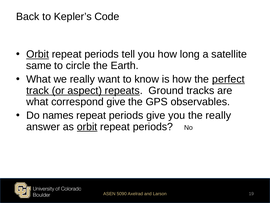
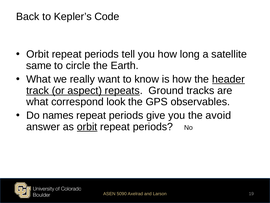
Orbit underline: present -> none (38, 54)
perfect: perfect -> header (228, 79)
correspond give: give -> look (116, 102)
the really: really -> avoid (218, 115)
